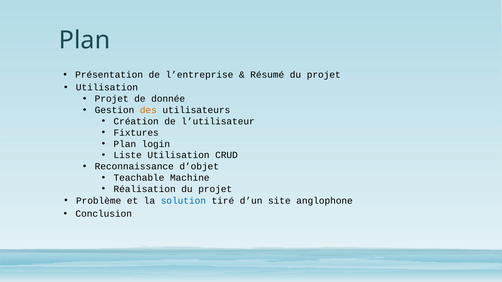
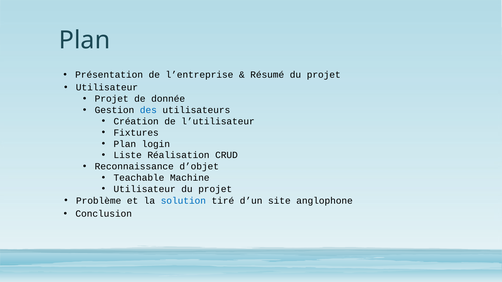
Utilisation: Utilisation -> Utilisateur (107, 88)
des colour: orange -> blue (148, 110)
Liste Utilisation: Utilisation -> Réalisation (178, 155)
Réalisation: Réalisation -> Utilisateur (145, 189)
